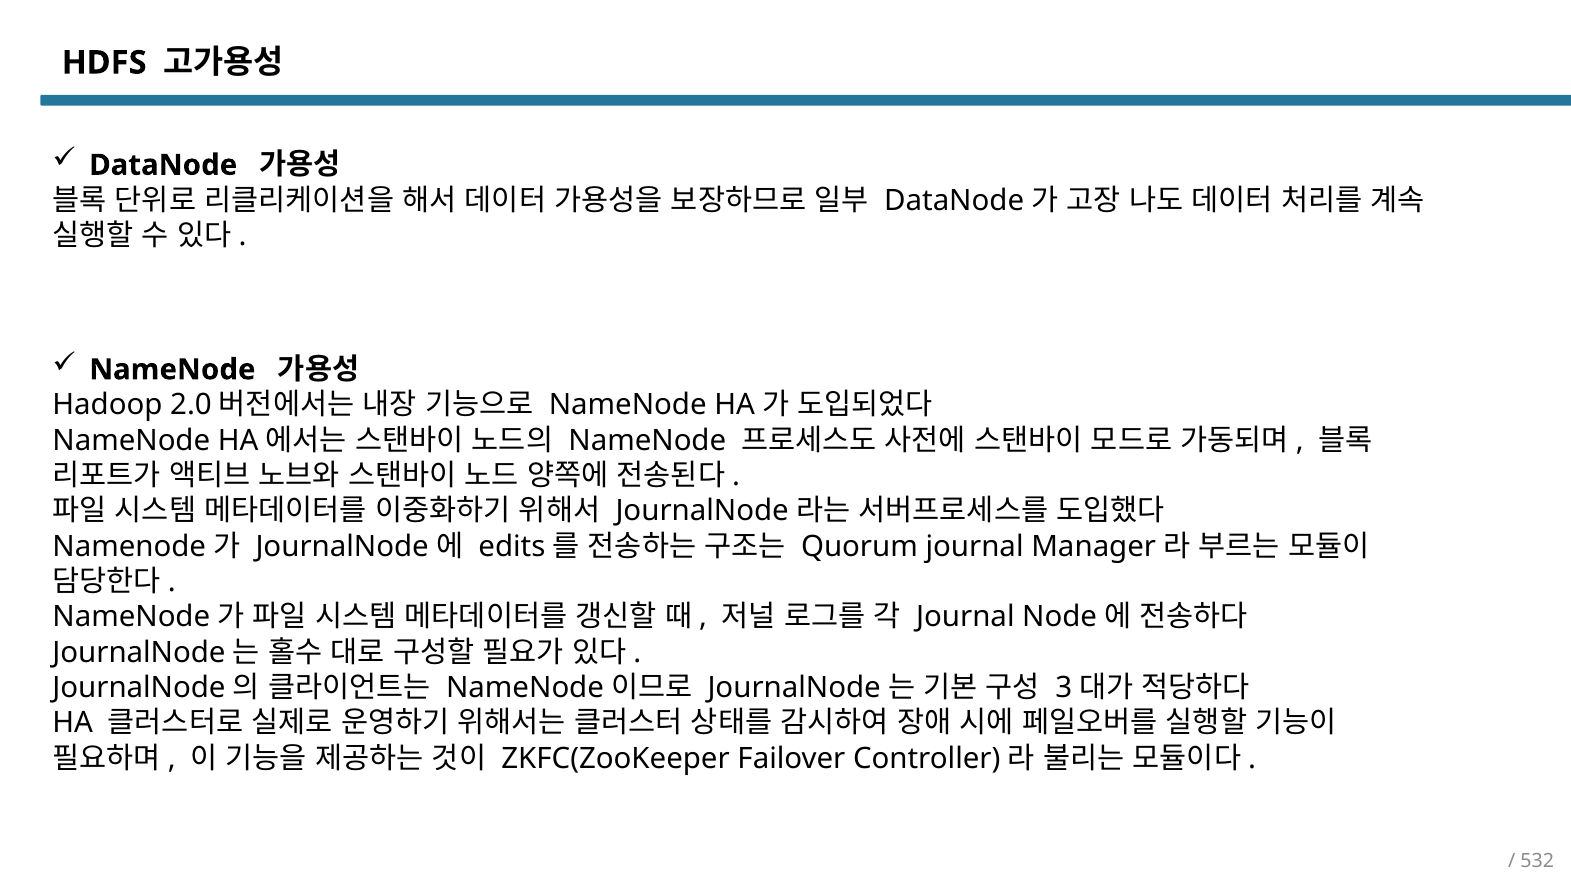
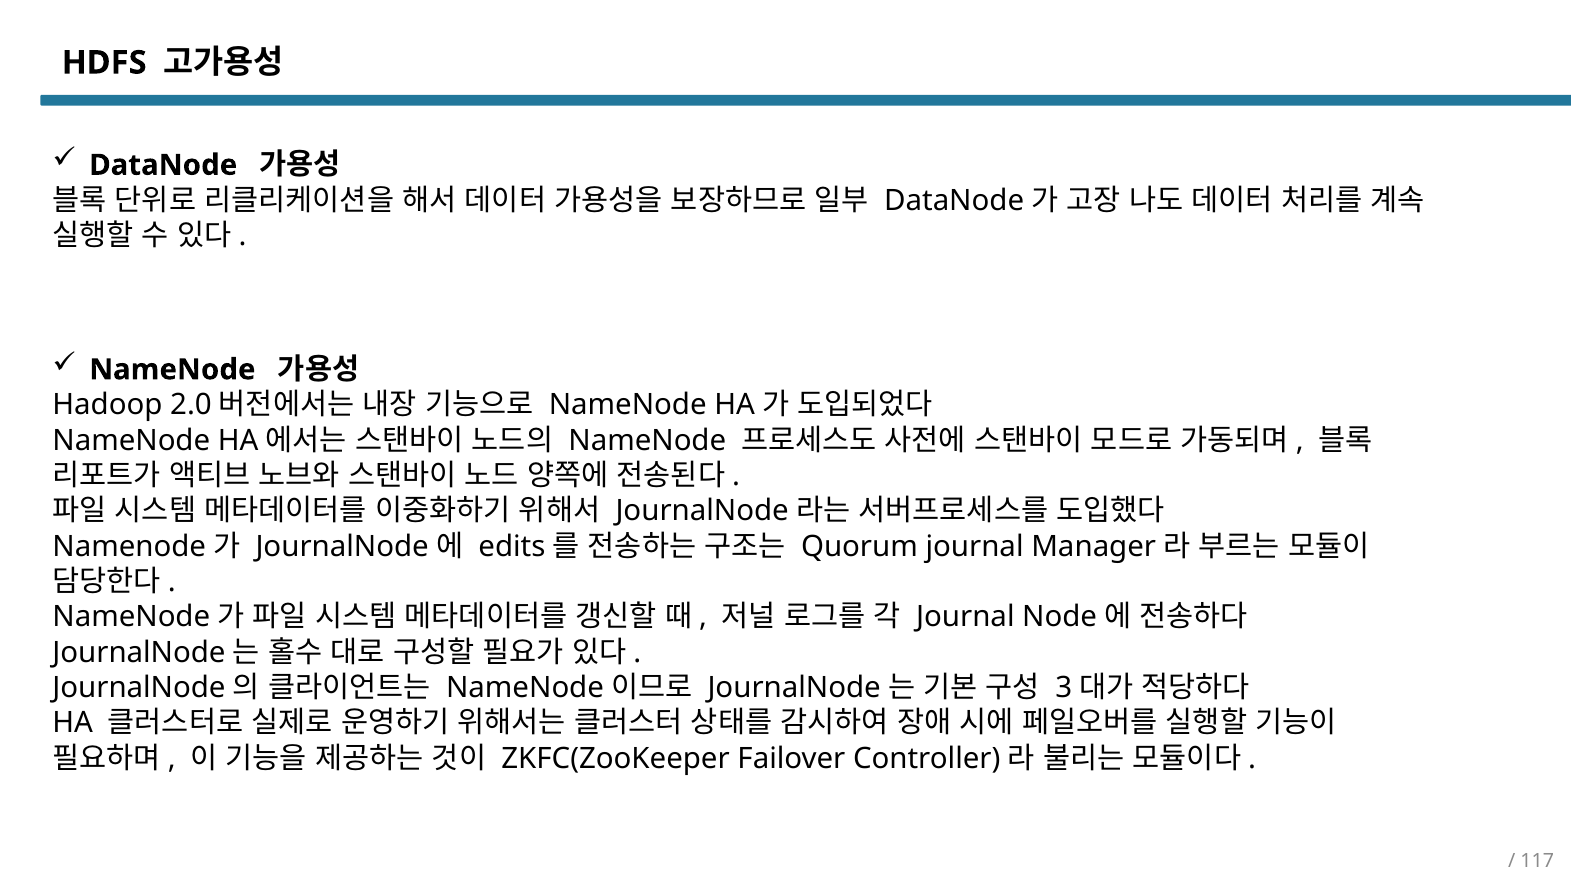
532: 532 -> 117 (1537, 861)
